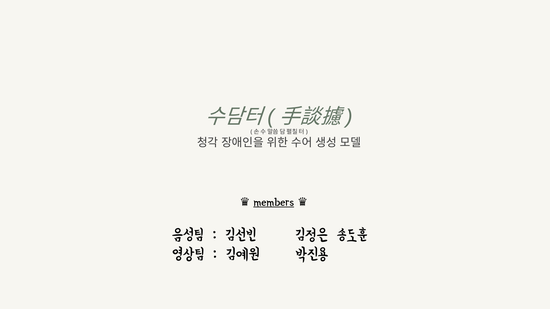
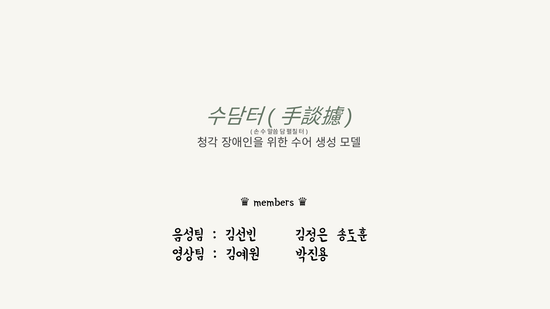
members underline: present -> none (274, 202)
